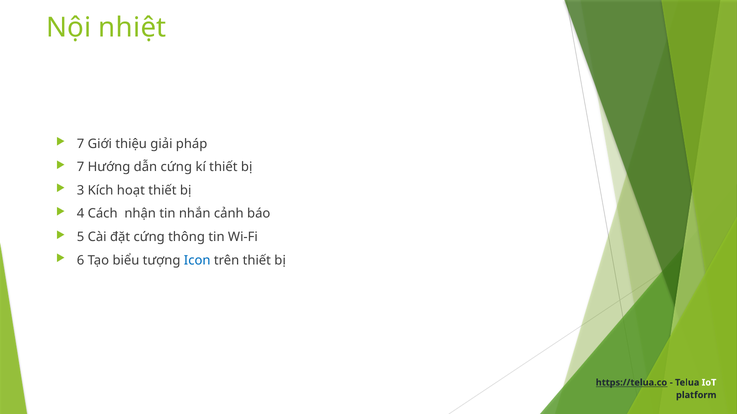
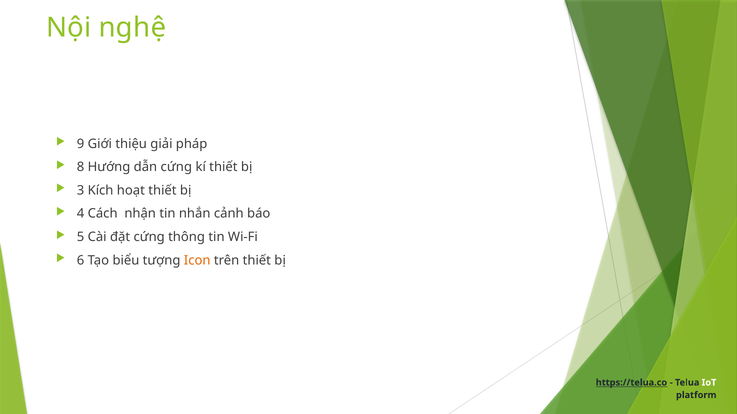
nhiệt: nhiệt -> nghệ (132, 28)
7: 7 -> 9 (81, 144)
7: 7 -> 8 (81, 167)
Icon colour: blue -> orange (197, 261)
